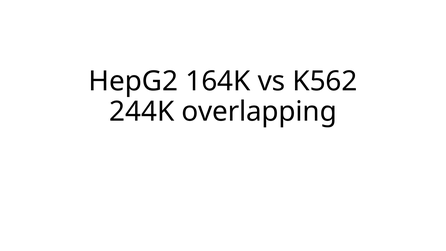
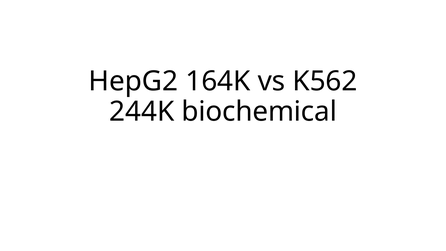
overlapping: overlapping -> biochemical (259, 111)
